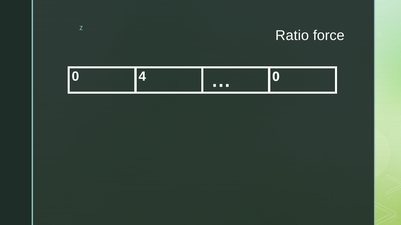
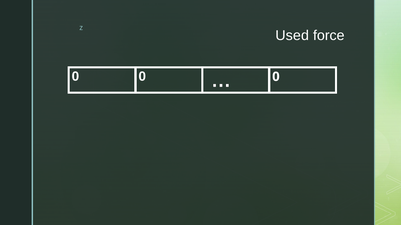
Ratio: Ratio -> Used (292, 36)
0 4: 4 -> 0 (142, 77)
